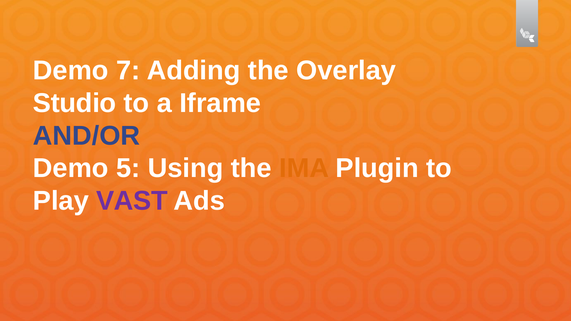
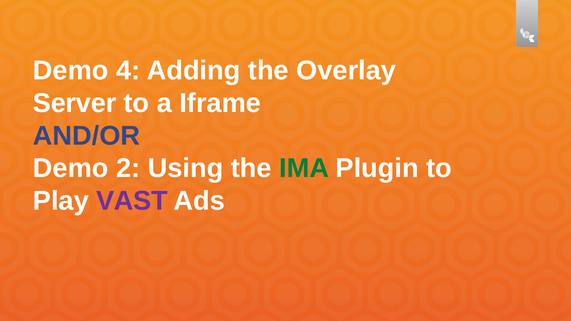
7: 7 -> 4 (128, 71)
Studio: Studio -> Server (75, 103)
5: 5 -> 2 (128, 168)
IMA colour: orange -> green (304, 168)
